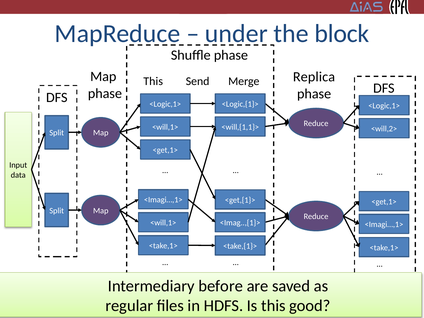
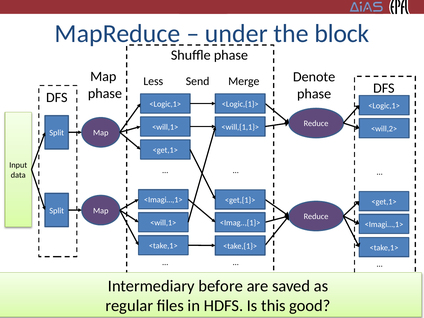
This: This -> Less (153, 81)
Replica: Replica -> Denote (314, 77)
